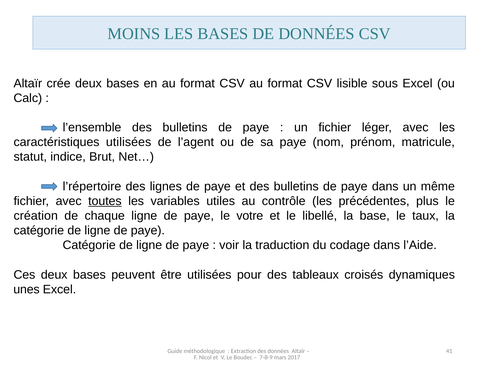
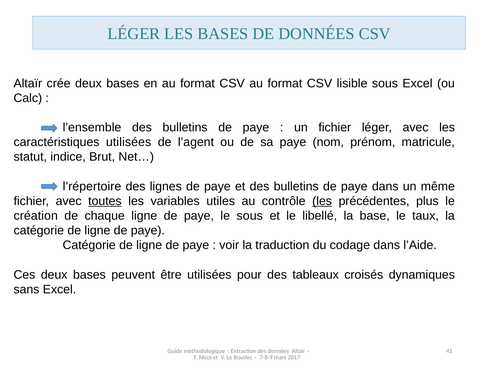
MOINS: MOINS -> LÉGER (134, 34)
les underline: none -> present (322, 201)
le votre: votre -> sous (250, 216)
unes: unes -> sans (26, 290)
